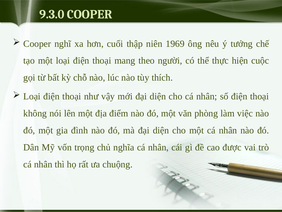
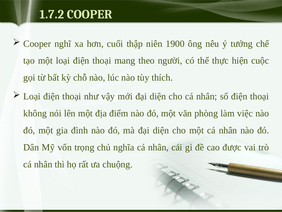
9.3.0: 9.3.0 -> 1.7.2 (52, 14)
1969: 1969 -> 1900 (175, 44)
